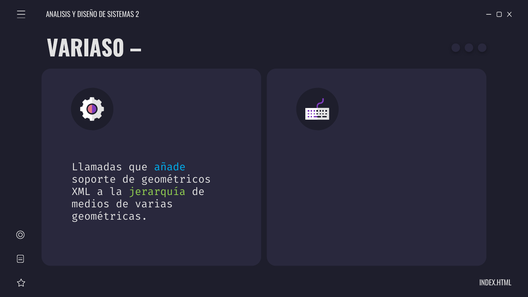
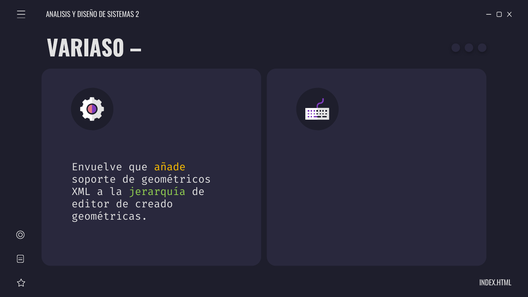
Llamadas: Llamadas -> Envuelve (97, 167)
añade colour: light blue -> yellow (170, 167)
medios: medios -> editor (91, 204)
varias: varias -> creado (154, 204)
